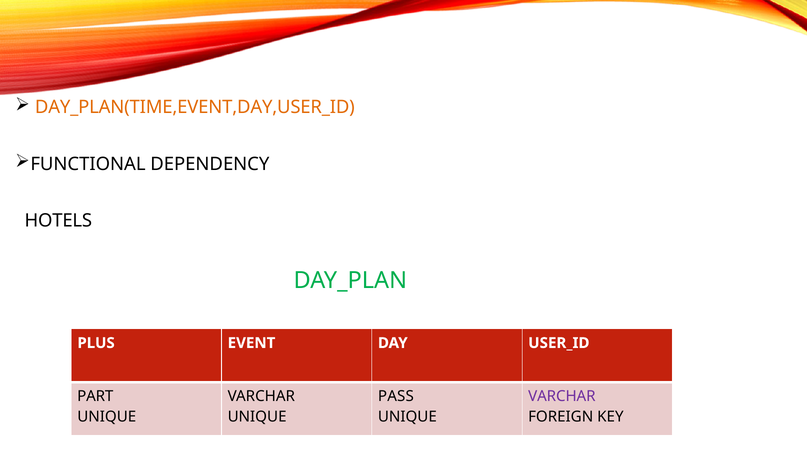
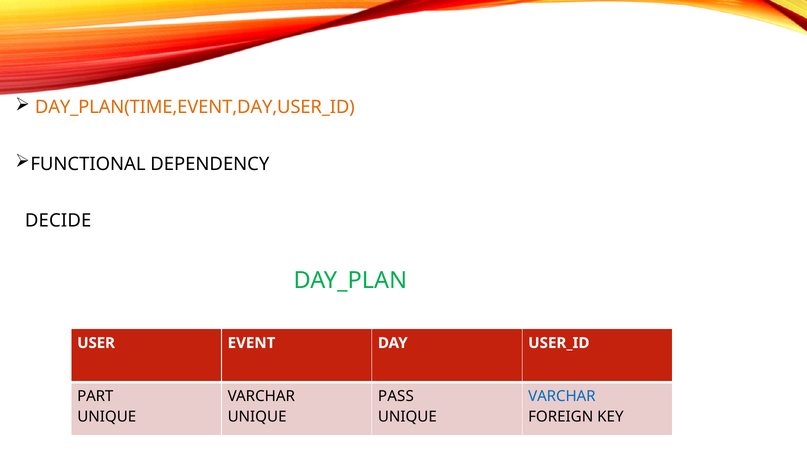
HOTELS: HOTELS -> DECIDE (58, 221)
PLUS: PLUS -> USER (96, 343)
VARCHAR colour: purple -> blue (562, 396)
